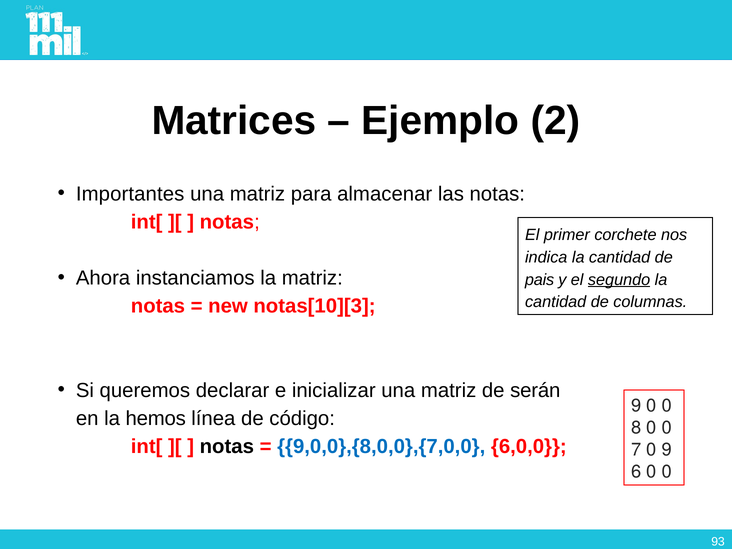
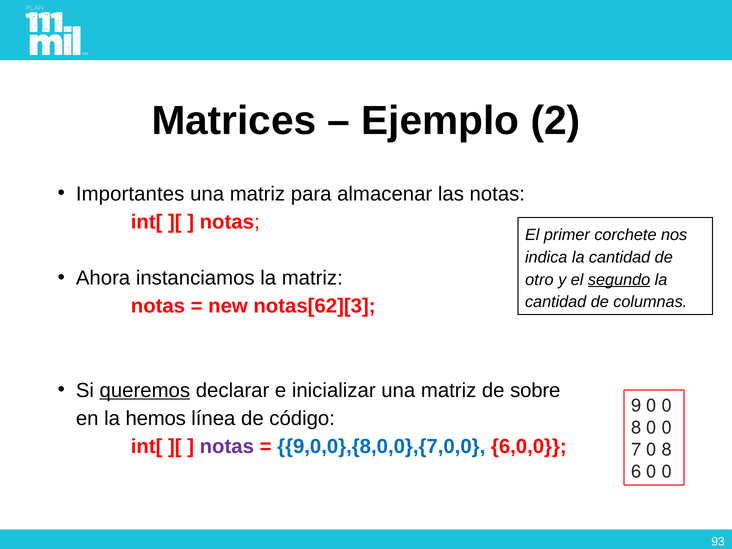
pais: pais -> otro (539, 280)
notas[10][3: notas[10][3 -> notas[62][3 (315, 306)
queremos underline: none -> present (145, 390)
serán: serán -> sobre (535, 390)
notas colour: black -> purple (227, 446)
7 0 9: 9 -> 8 (667, 450)
